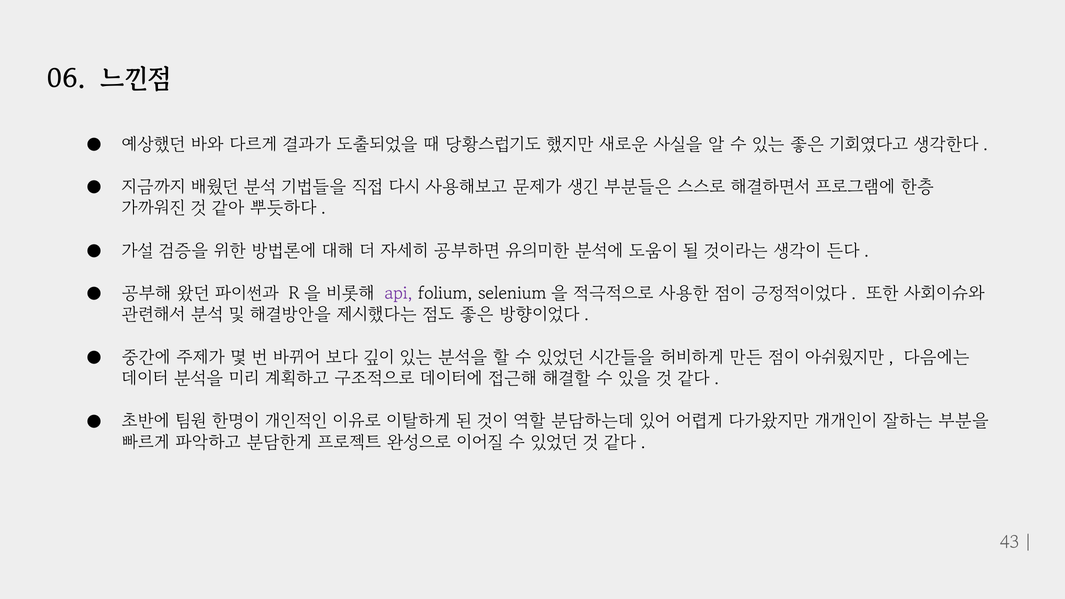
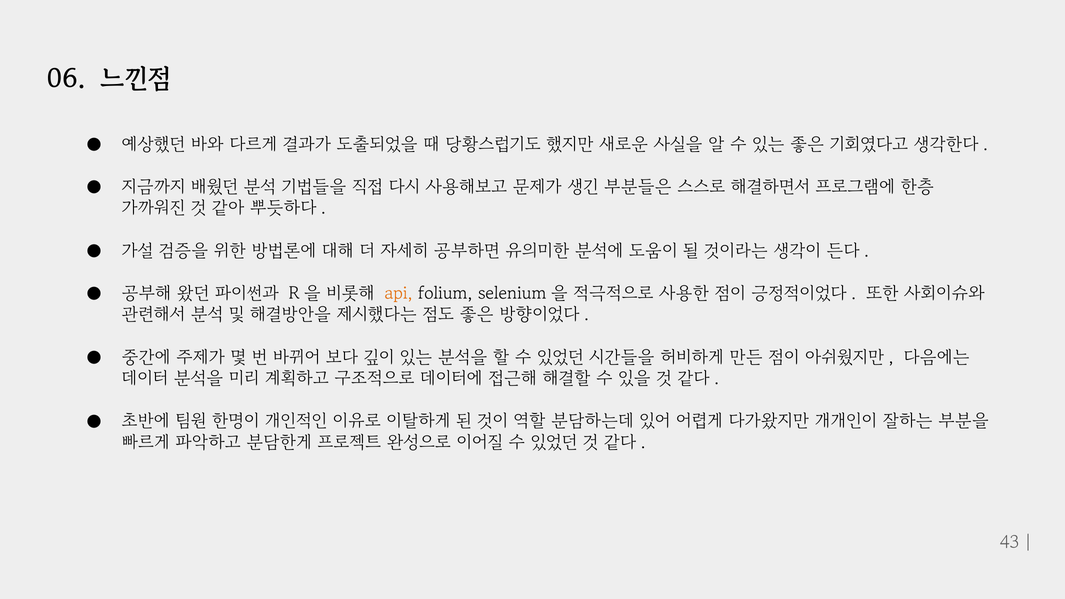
api colour: purple -> orange (399, 294)
